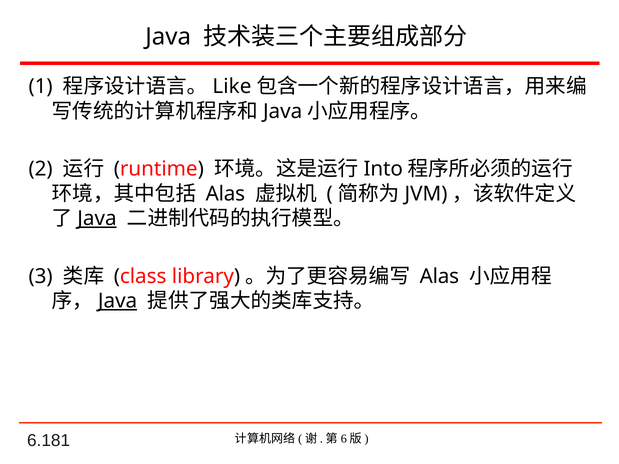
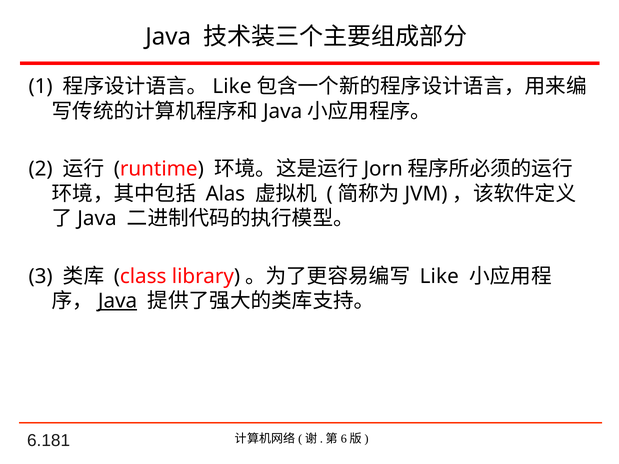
Into: Into -> Jorn (383, 169)
Java underline: present -> none (97, 219)
Alas: Alas -> Like (439, 276)
